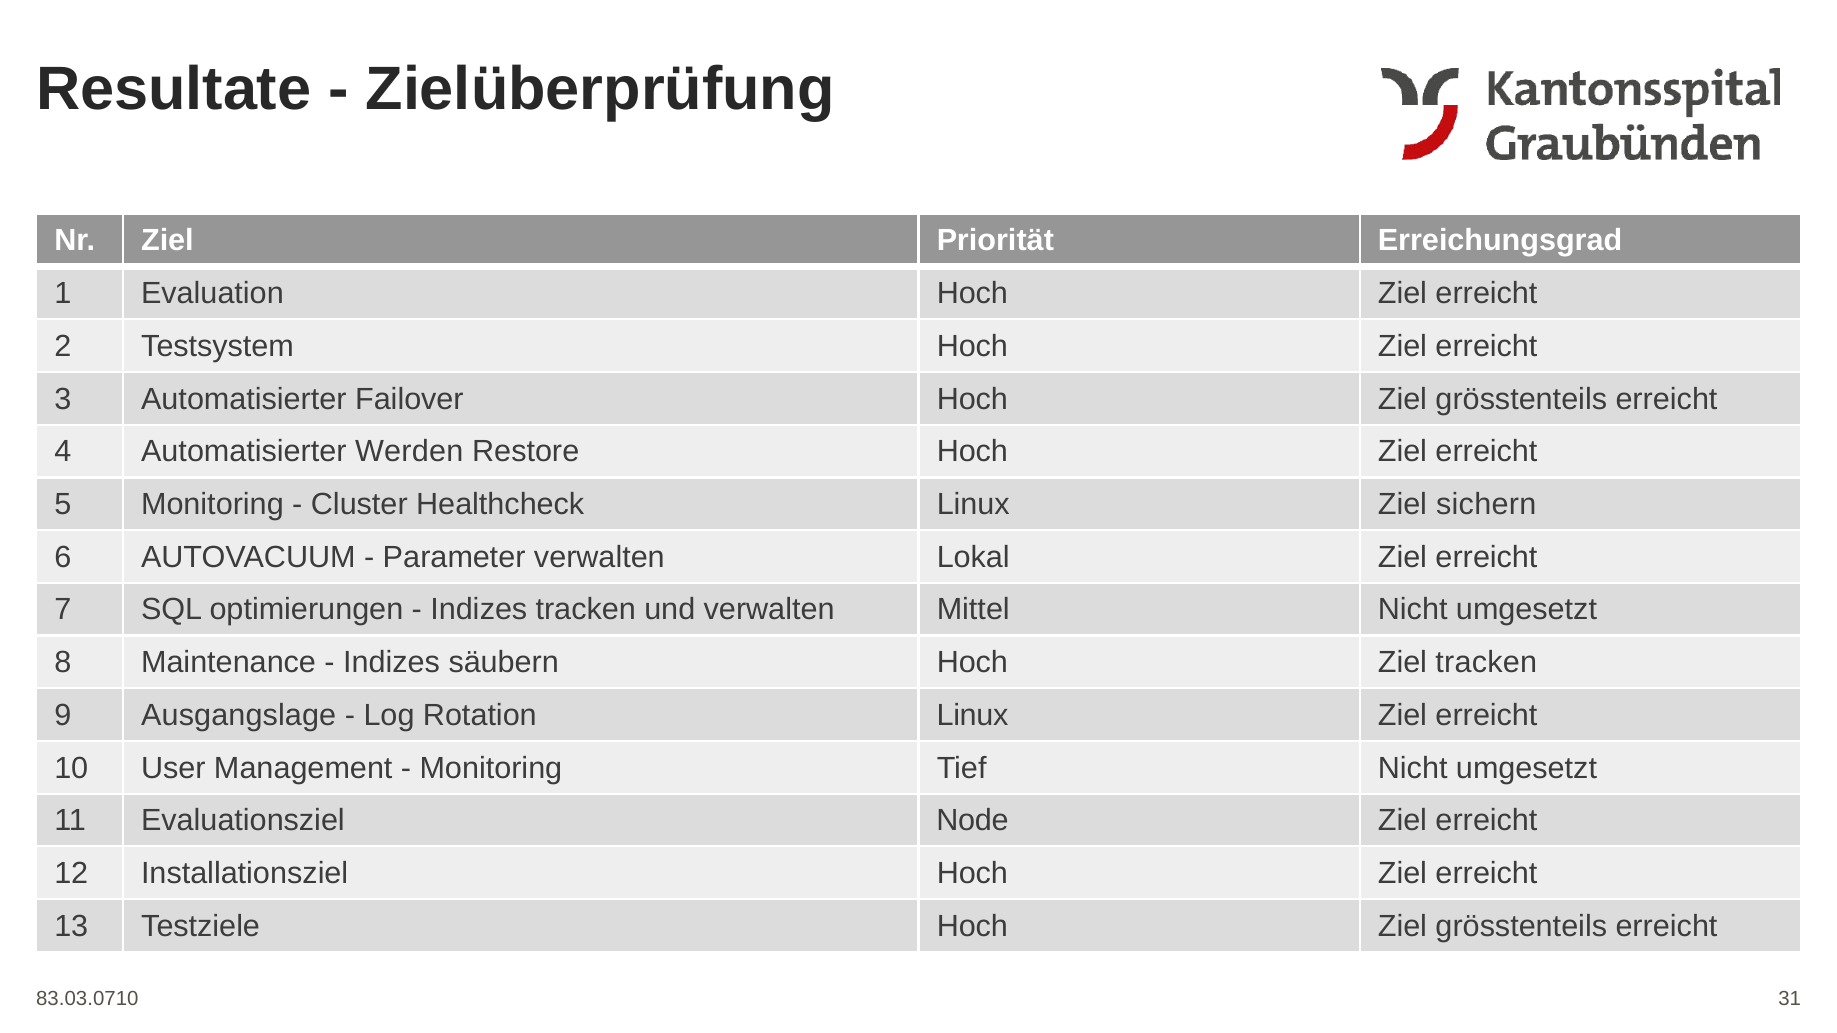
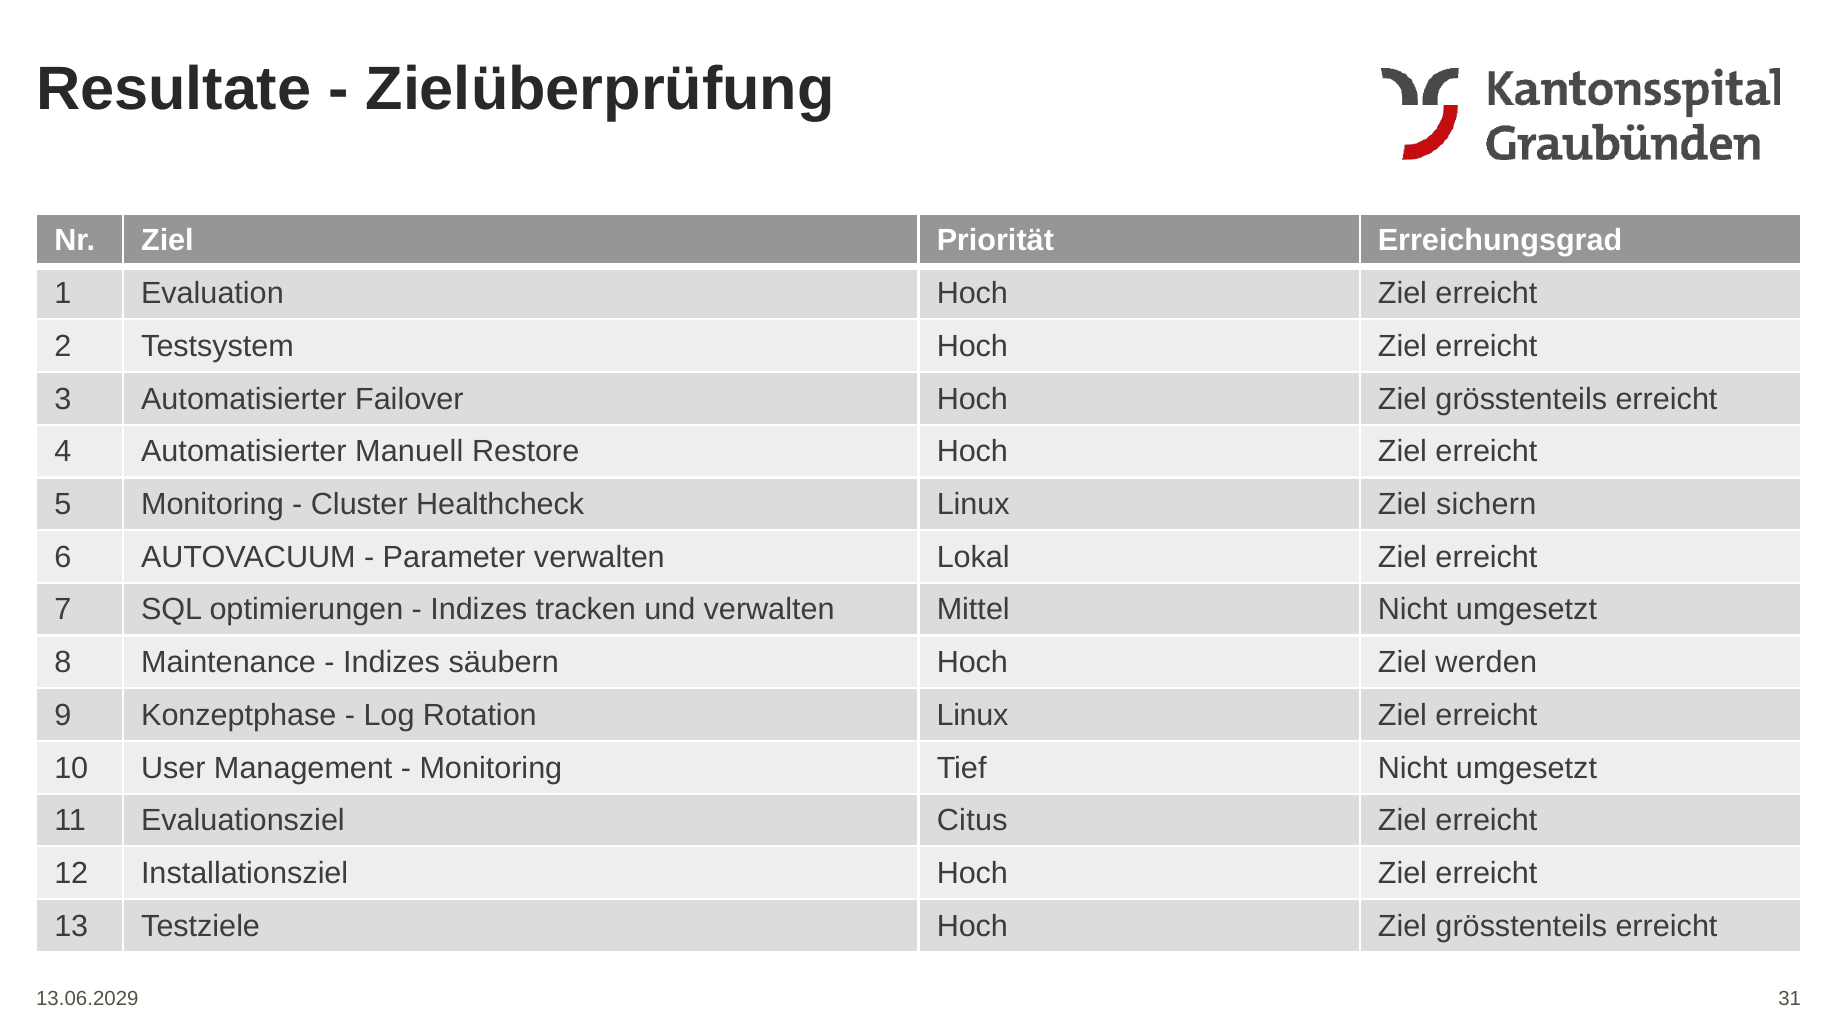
Werden: Werden -> Manuell (409, 452)
Ziel tracken: tracken -> werden (1486, 663)
Ausgangslage: Ausgangslage -> Konzeptphase (239, 715)
Node: Node -> Citus (972, 821)
83.03.0710: 83.03.0710 -> 13.06.2029 (87, 999)
